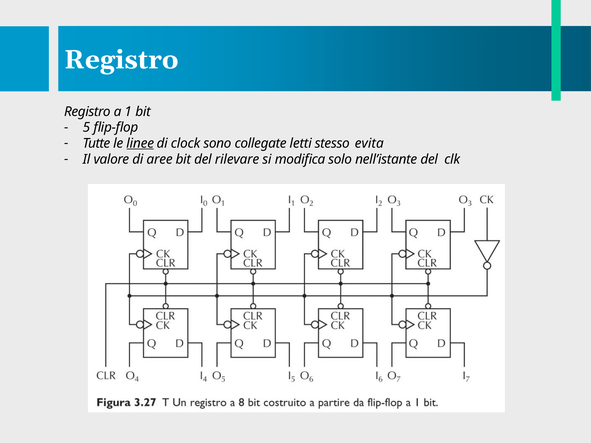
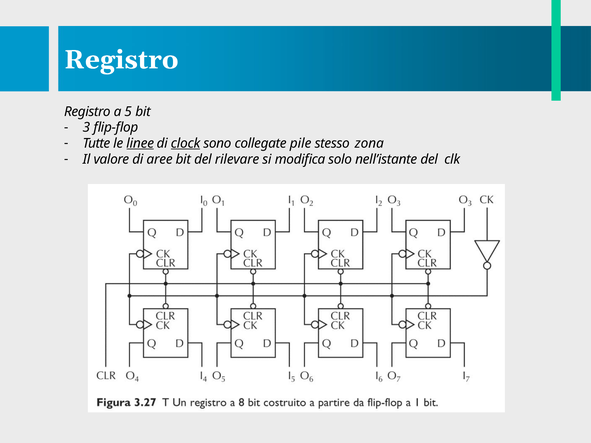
1: 1 -> 5 (128, 112)
5: 5 -> 3 (86, 128)
clock underline: none -> present (186, 143)
letti: letti -> pile (301, 143)
evita: evita -> zona (369, 143)
